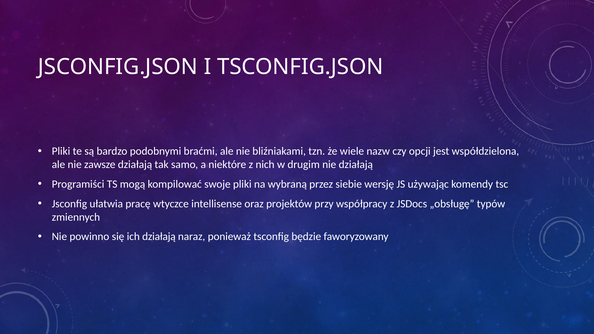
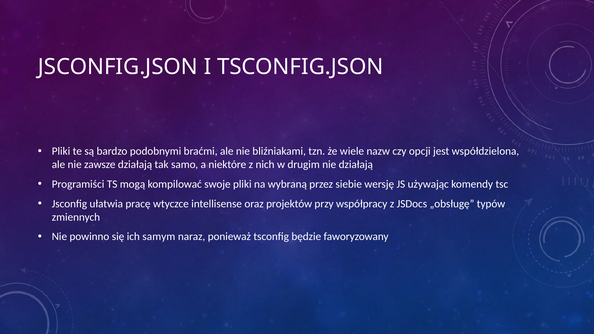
ich działają: działają -> samym (159, 237)
